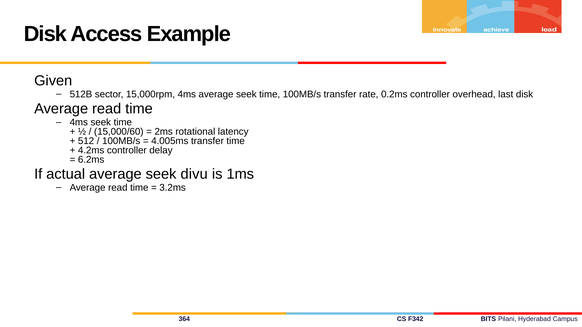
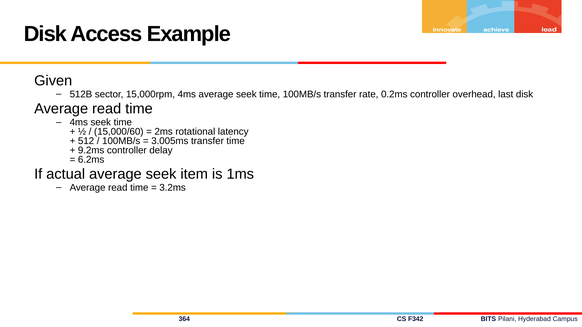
4.005ms: 4.005ms -> 3.005ms (170, 141)
4.2ms: 4.2ms -> 9.2ms (91, 150)
divu: divu -> item (194, 174)
